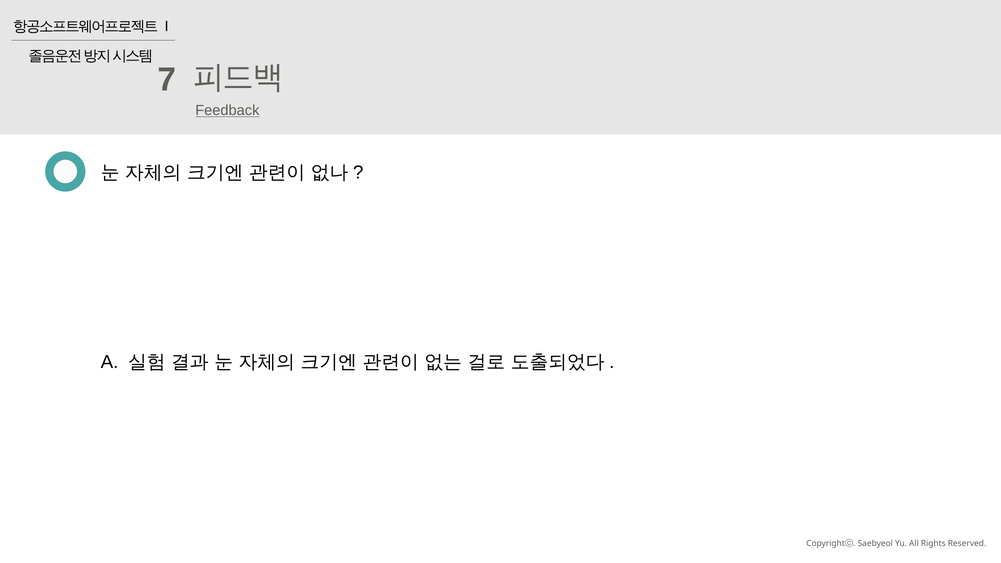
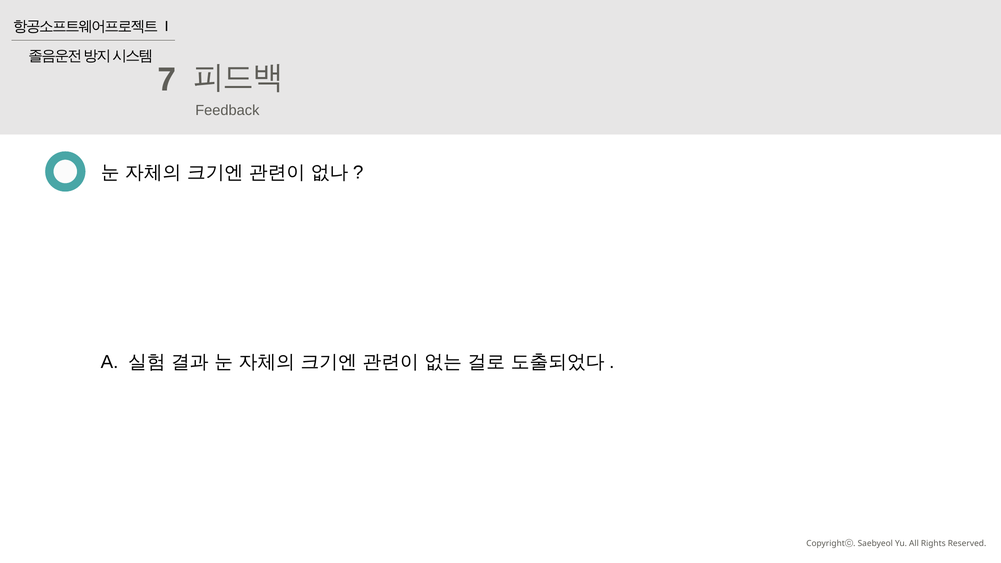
Feedback underline: present -> none (227, 110)
